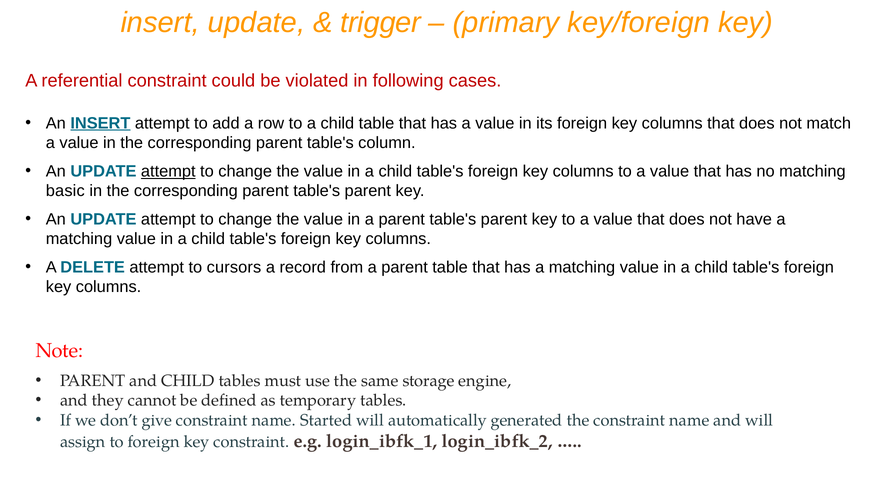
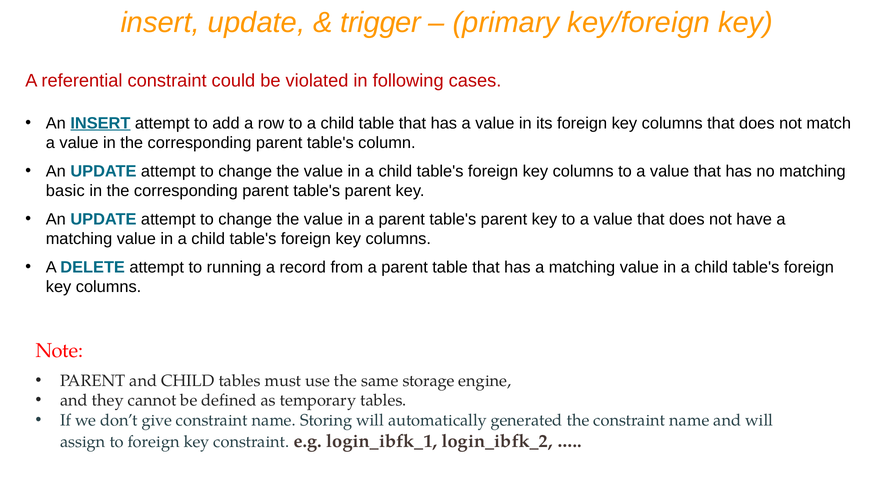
attempt underline: present -> none (168, 171)
cursors: cursors -> running (234, 267)
Started: Started -> Storing (326, 420)
